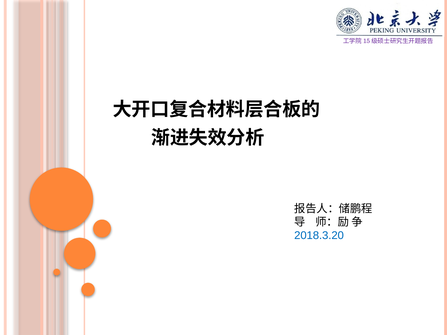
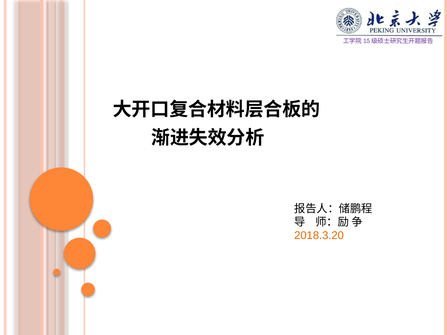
2018.3.20 colour: blue -> orange (319, 236)
